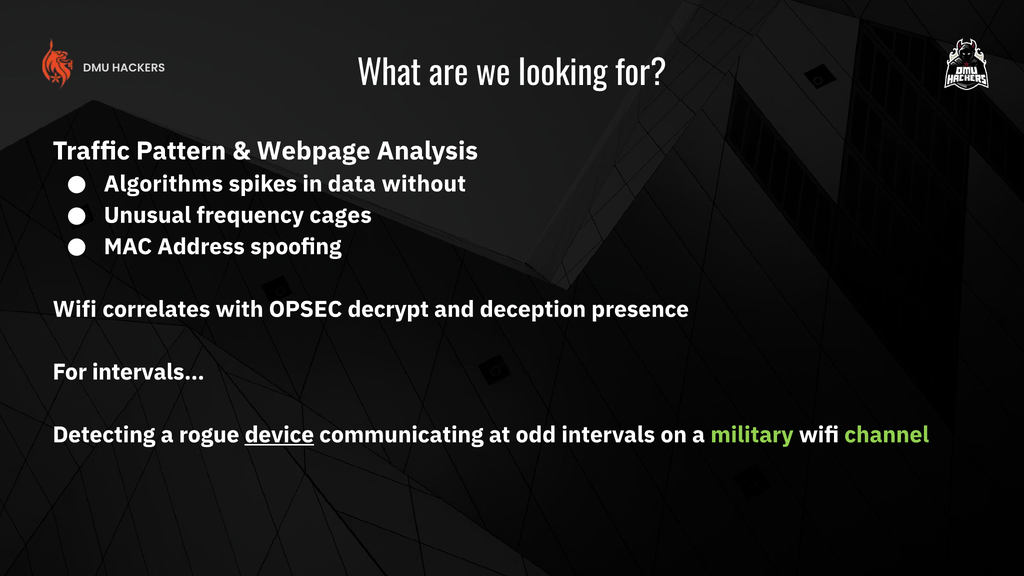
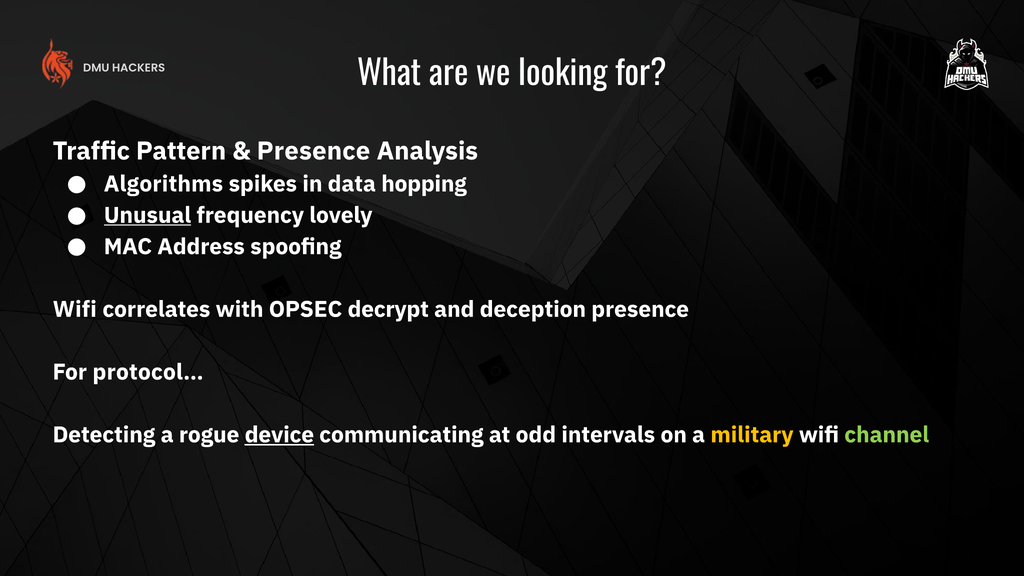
Webpage: Webpage -> Presence (313, 151)
without: without -> hopping (424, 184)
Unusual underline: none -> present (147, 215)
cages: cages -> lovely (341, 215)
intervals…: intervals… -> protocol… (148, 372)
military colour: light green -> yellow (752, 435)
